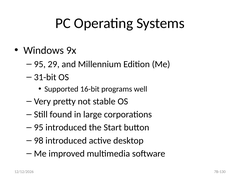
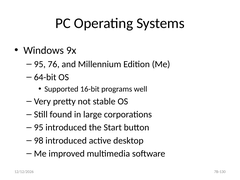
29: 29 -> 76 (54, 64)
31-bit: 31-bit -> 64-bit (45, 77)
